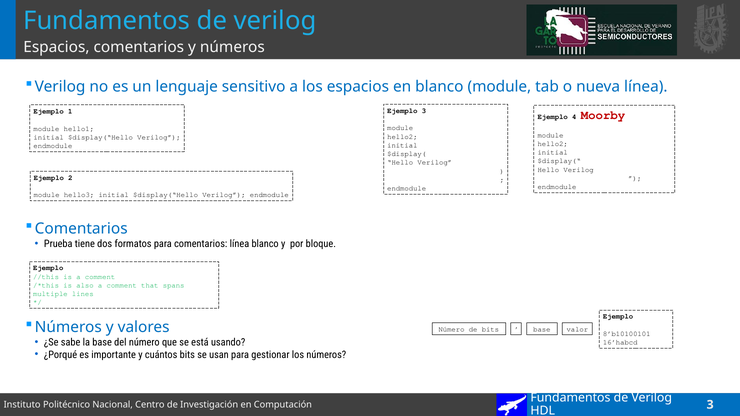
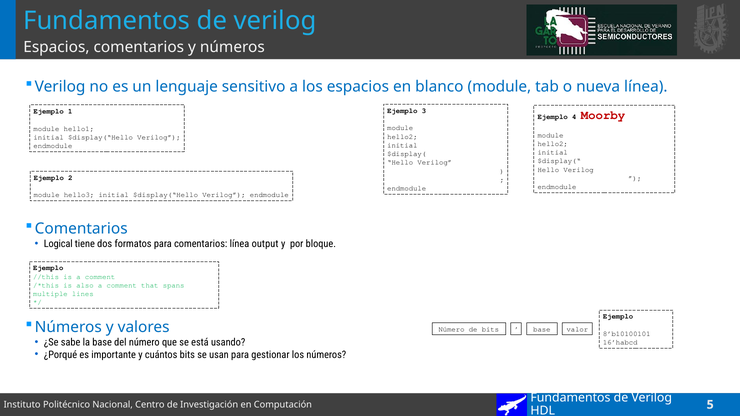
Prueba: Prueba -> Logical (58, 244)
línea blanco: blanco -> output (265, 244)
3: 3 -> 5 (710, 405)
